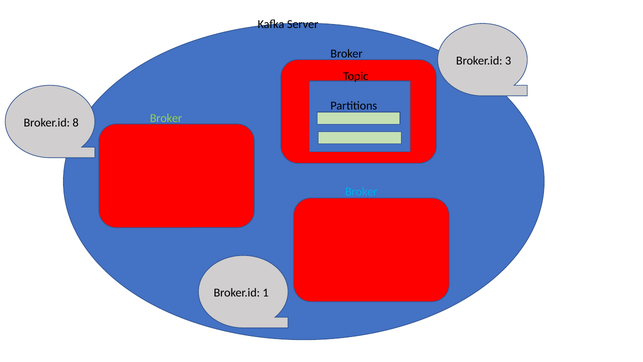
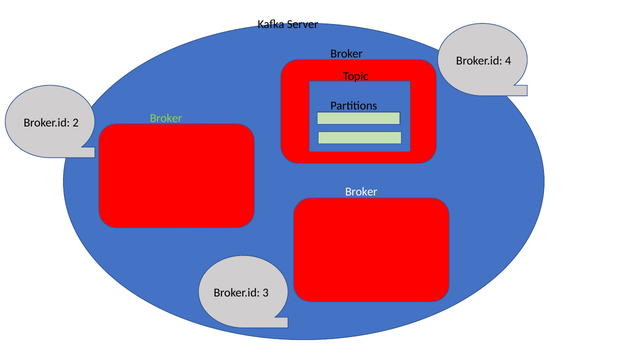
3: 3 -> 4 (508, 61)
8: 8 -> 2 (76, 123)
Broker colour: light blue -> white (361, 192)
1: 1 -> 3 (266, 292)
